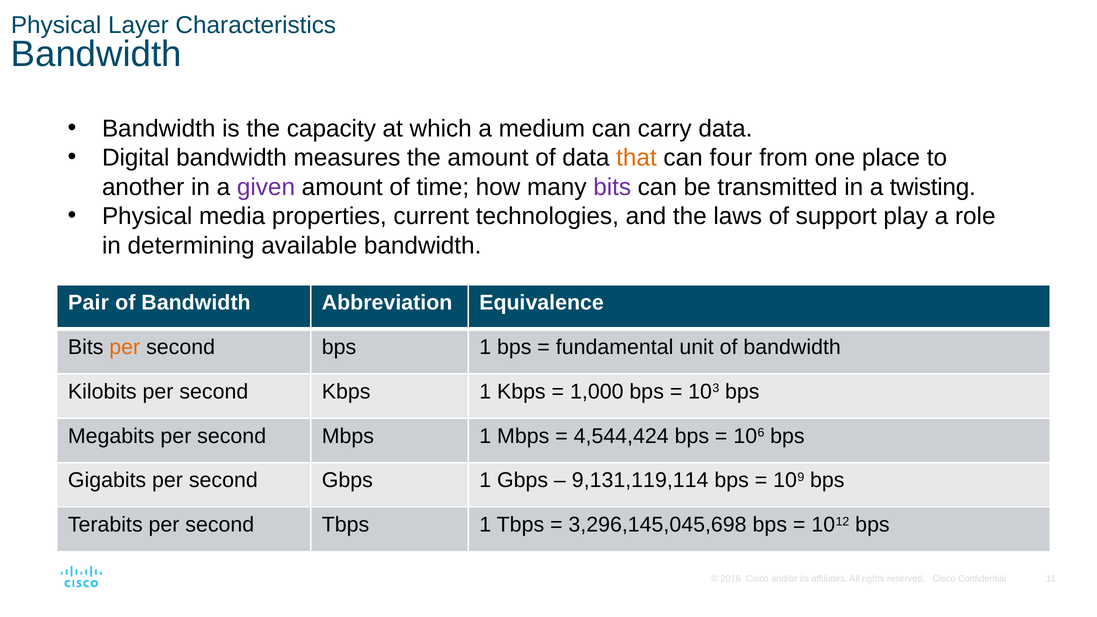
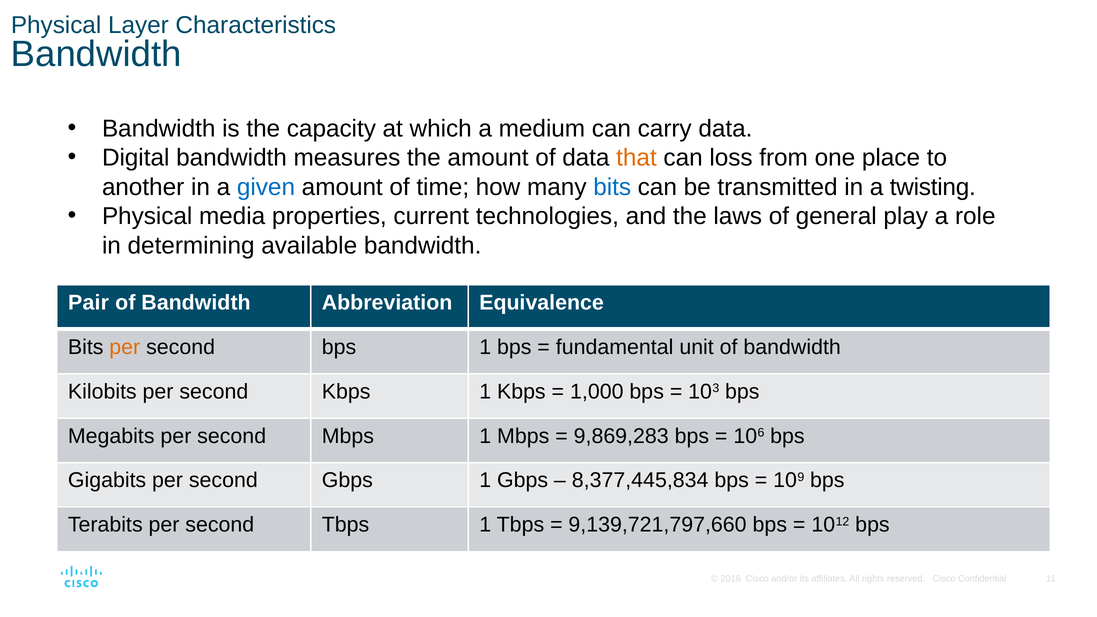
four: four -> loss (731, 158)
given colour: purple -> blue (266, 187)
bits colour: purple -> blue (612, 187)
support: support -> general (836, 216)
4,544,424: 4,544,424 -> 9,869,283 (621, 436)
9,131,119,114: 9,131,119,114 -> 8,377,445,834 (640, 481)
3,296,145,045,698: 3,296,145,045,698 -> 9,139,721,797,660 (658, 525)
